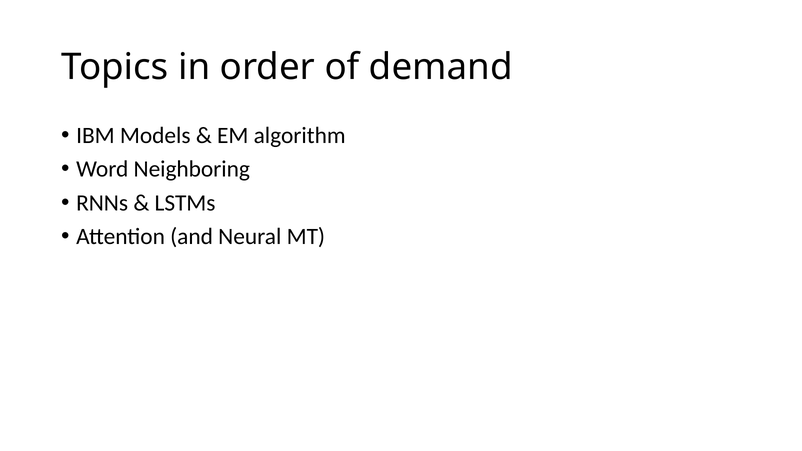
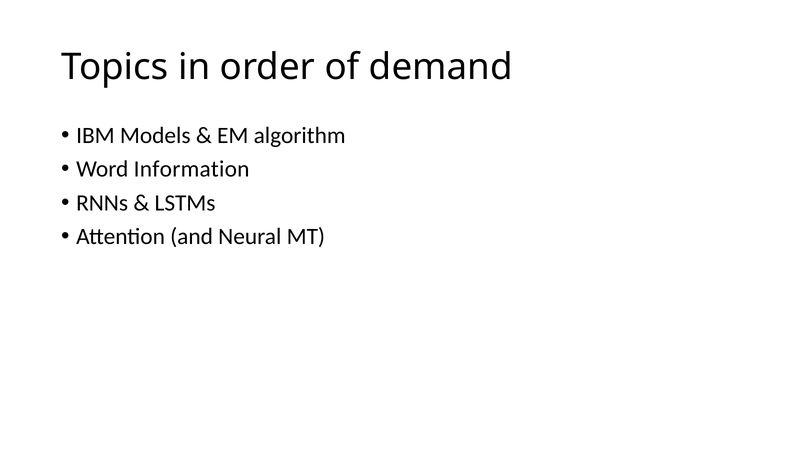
Neighboring: Neighboring -> Information (192, 169)
